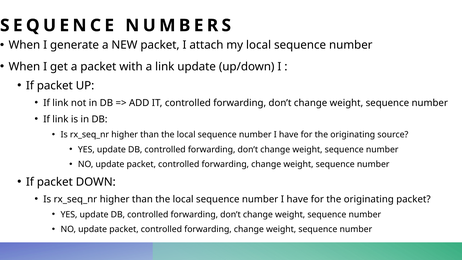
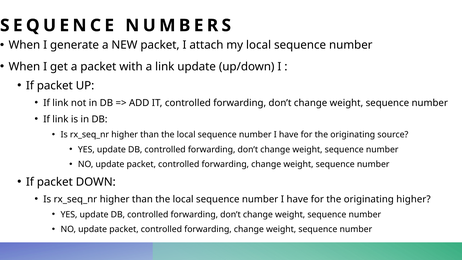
originating packet: packet -> higher (413, 199)
